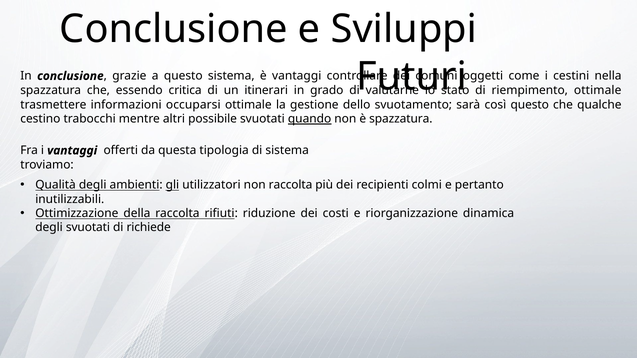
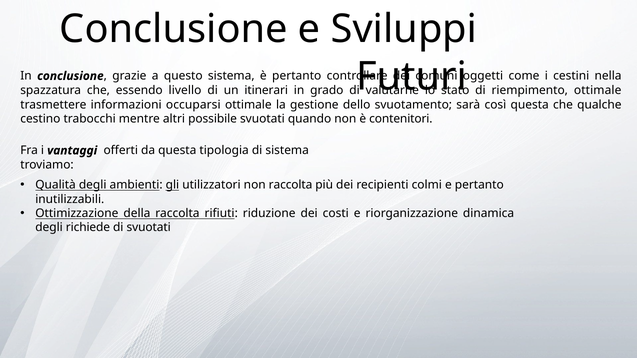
è vantaggi: vantaggi -> pertanto (297, 76)
critica: critica -> livello (185, 90)
così questo: questo -> questa (530, 105)
quando underline: present -> none (310, 119)
è spazzatura: spazzatura -> contenitori (401, 119)
degli svuotati: svuotati -> richiede (88, 228)
di richiede: richiede -> svuotati (149, 228)
